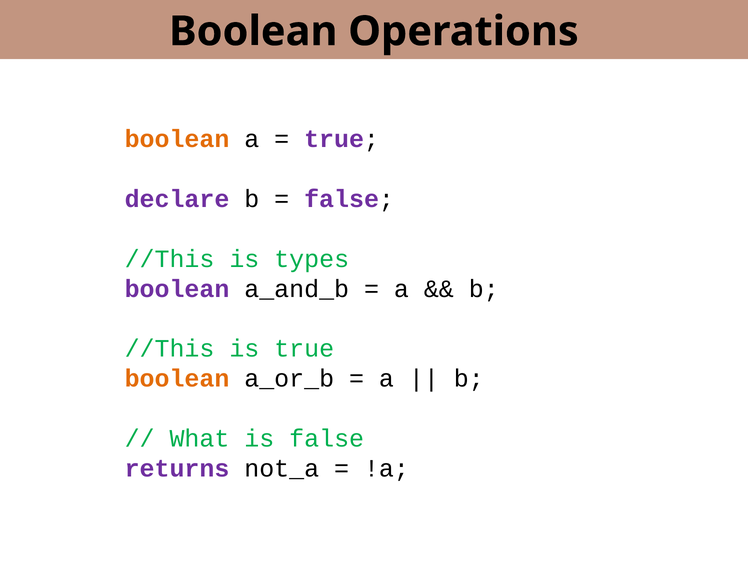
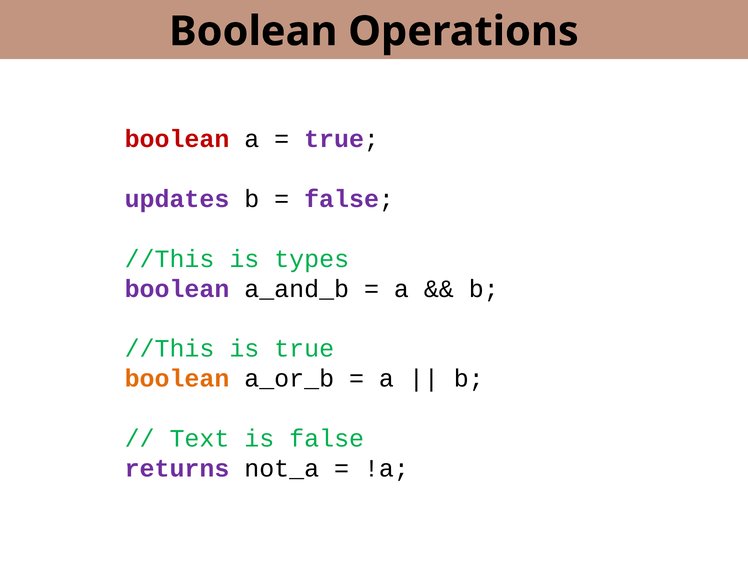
boolean colour: orange -> red (177, 139)
declare: declare -> updates (177, 199)
What: What -> Text (199, 438)
